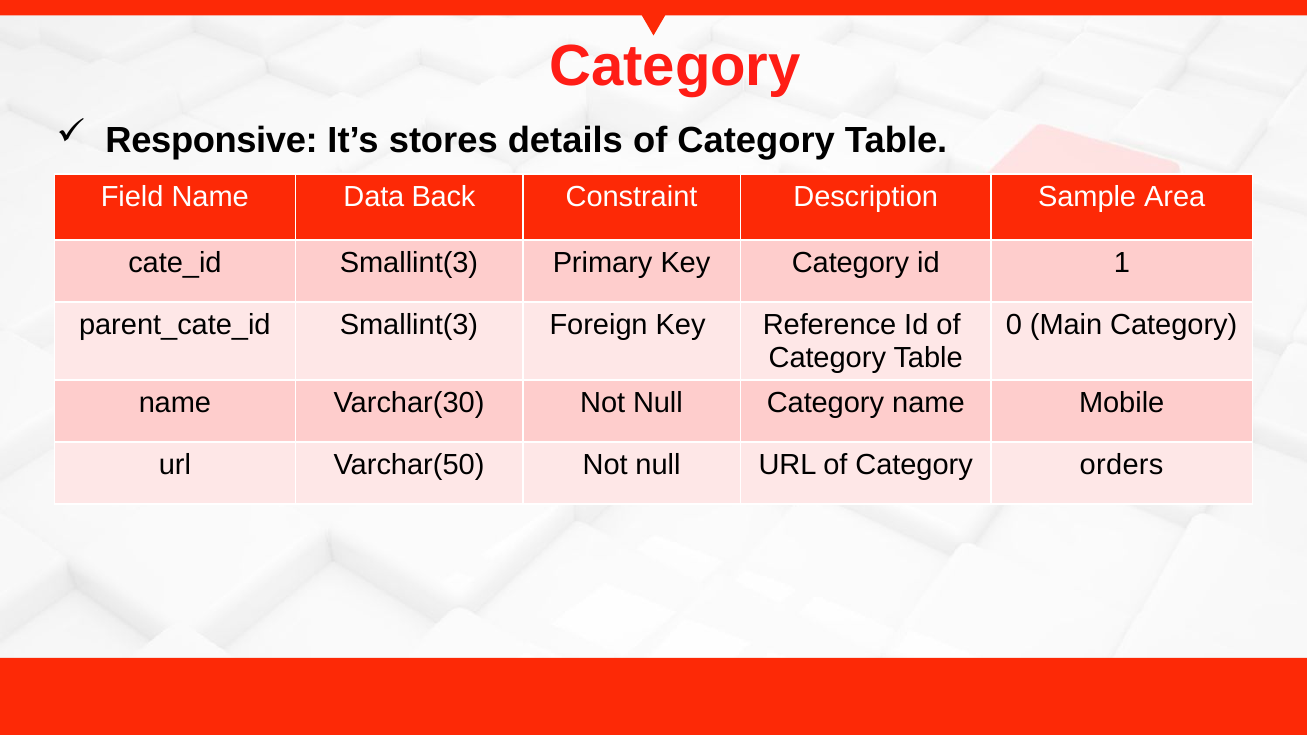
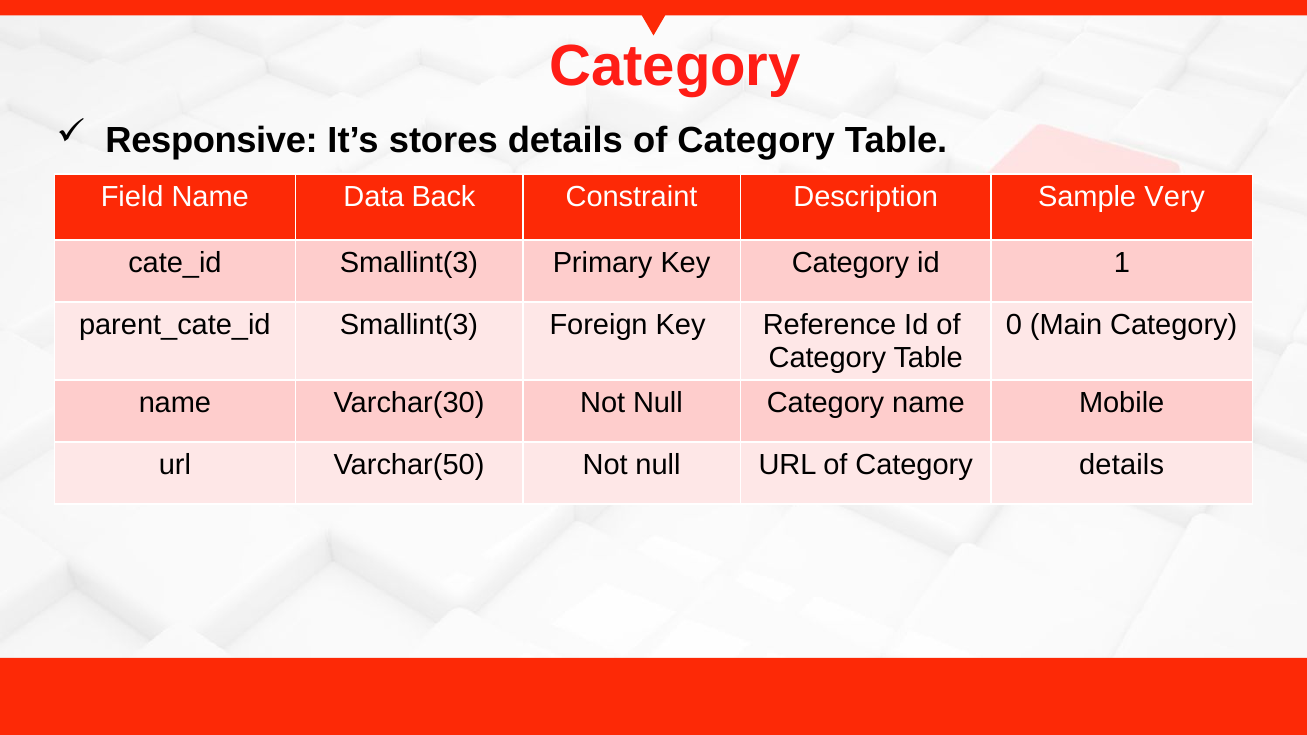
Area: Area -> Very (1175, 197)
Category orders: orders -> details (1122, 465)
